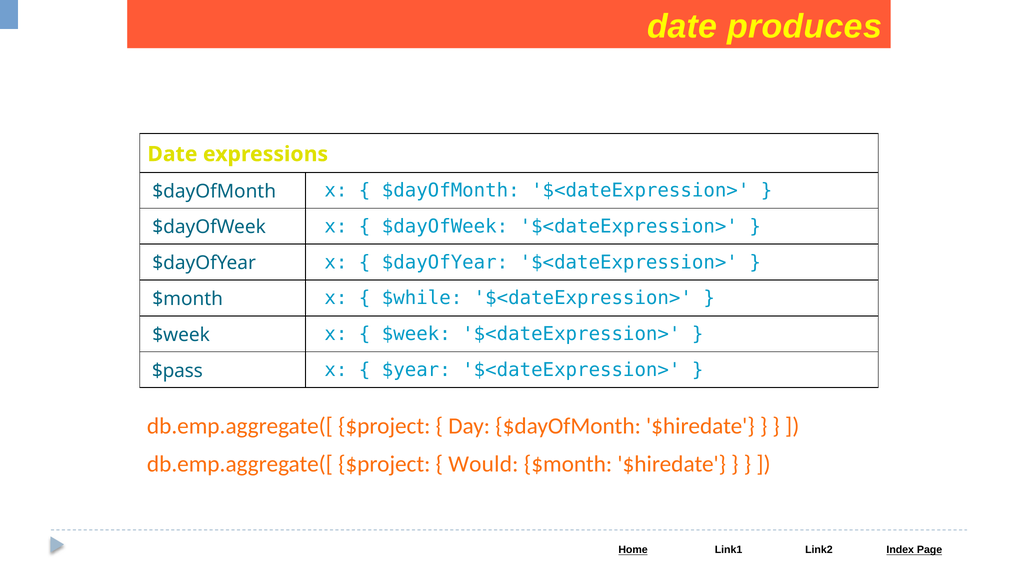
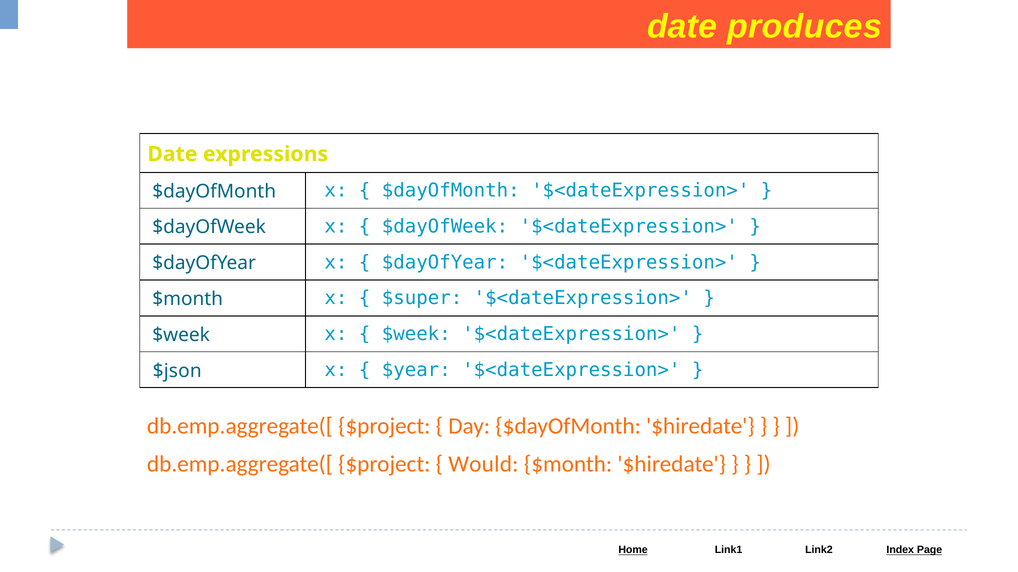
$while: $while -> $super (422, 299)
$pass: $pass -> $json (177, 371)
